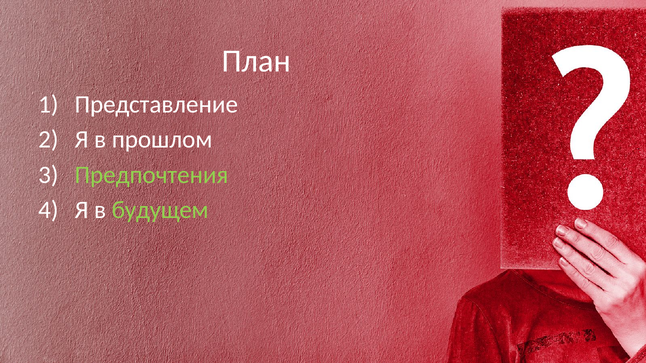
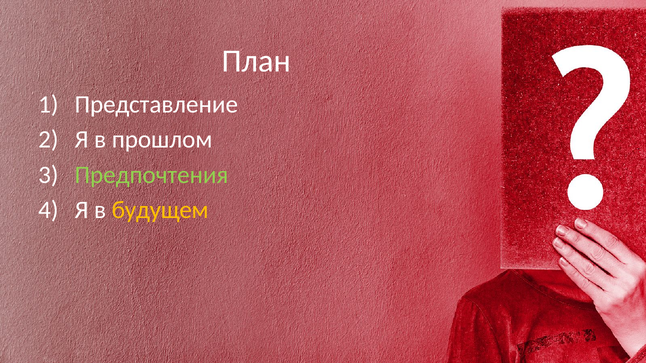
будущем colour: light green -> yellow (160, 210)
